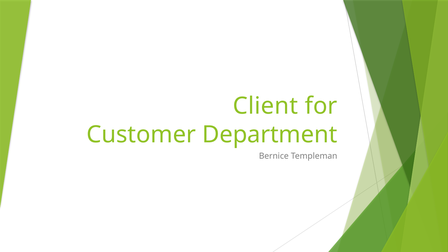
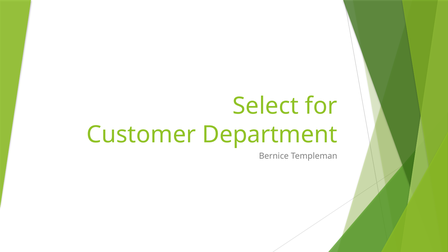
Client: Client -> Select (266, 106)
